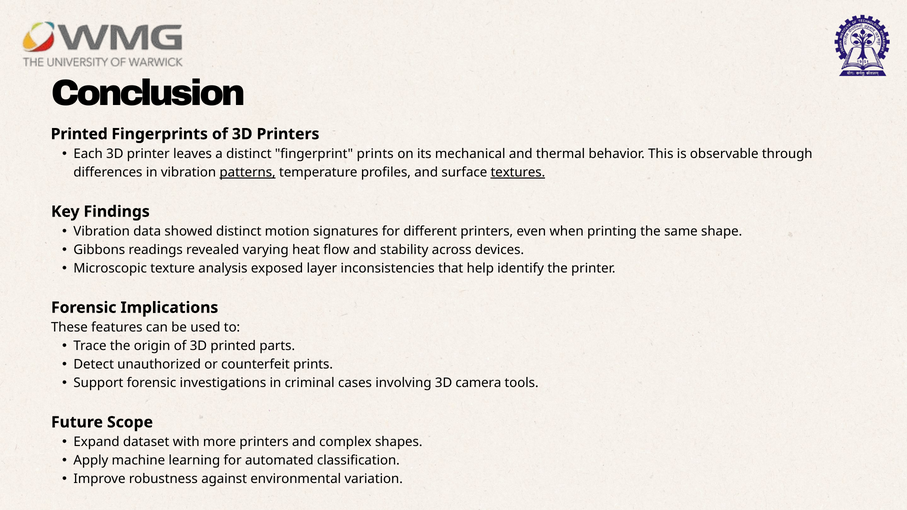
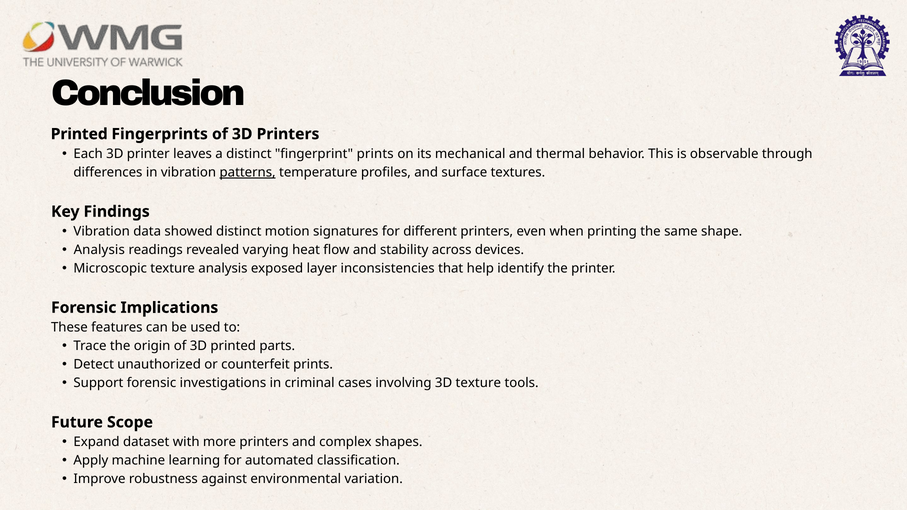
textures underline: present -> none (518, 172)
Gibbons: Gibbons -> Analysis (99, 250)
3D camera: camera -> texture (478, 383)
